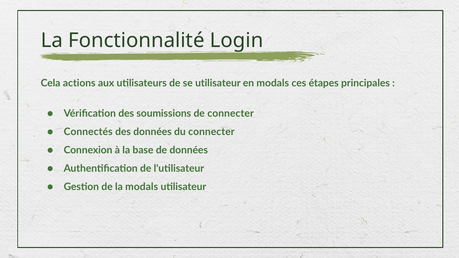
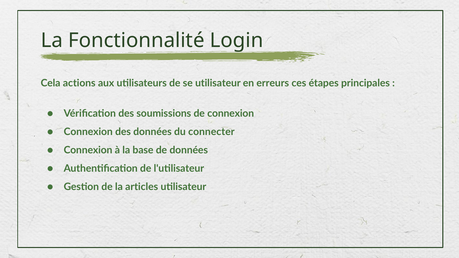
en modals: modals -> erreurs (273, 83)
de connecter: connecter -> connexion (231, 114)
Connectés: Connectés -> Connexion (88, 132)
la modals: modals -> articles (142, 187)
